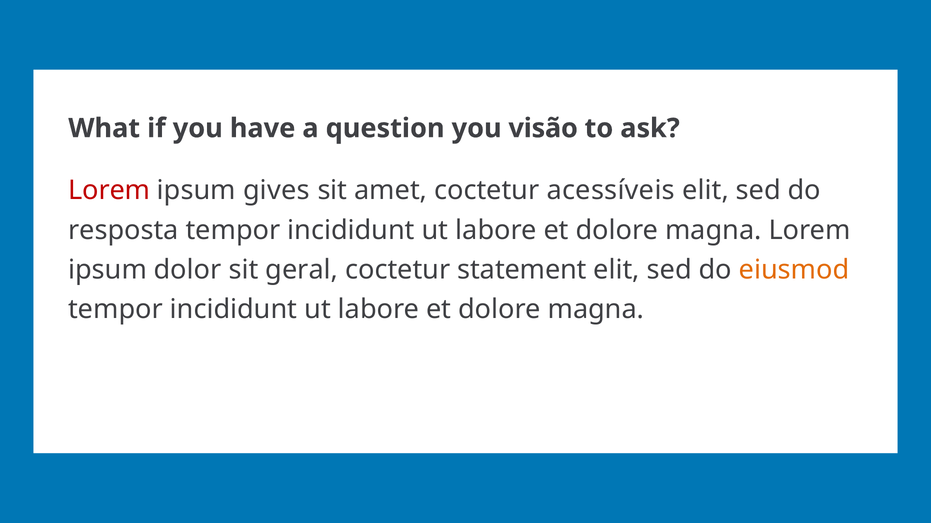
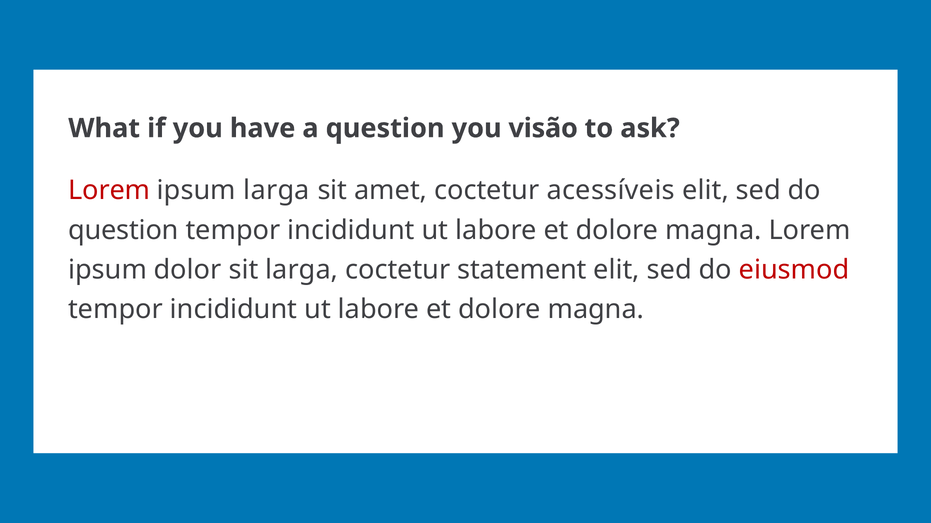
ipsum gives: gives -> larga (276, 191)
resposta: resposta -> question (123, 230)
sit geral: geral -> larga (302, 270)
eiusmod colour: orange -> red (794, 270)
